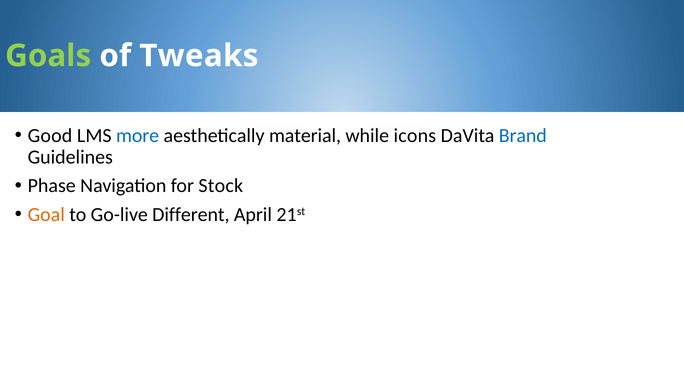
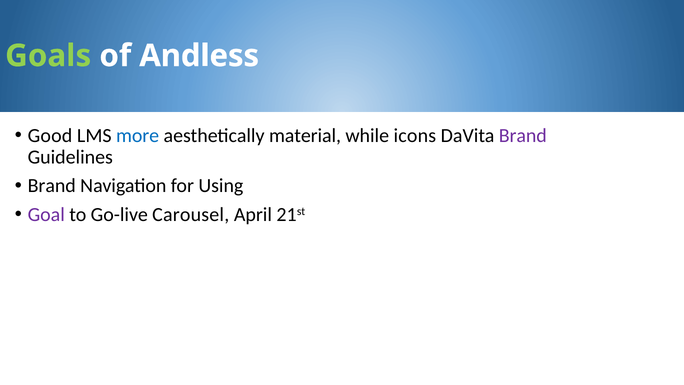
Tweaks: Tweaks -> Andless (199, 56)
Brand colour: blue -> purple (523, 135)
Phase: Phase -> Brand (52, 186)
Stock: Stock -> Using (221, 186)
Goal colour: orange -> purple (46, 214)
Different: Different -> Carousel (191, 214)
